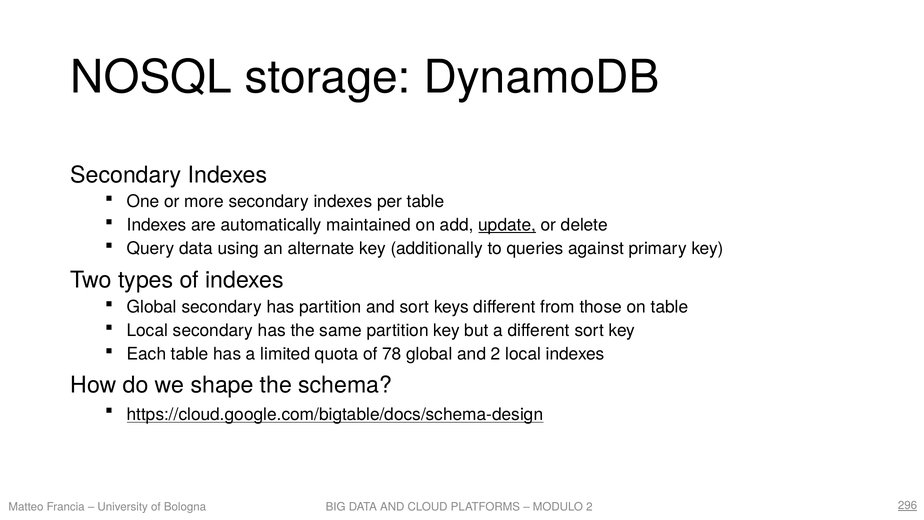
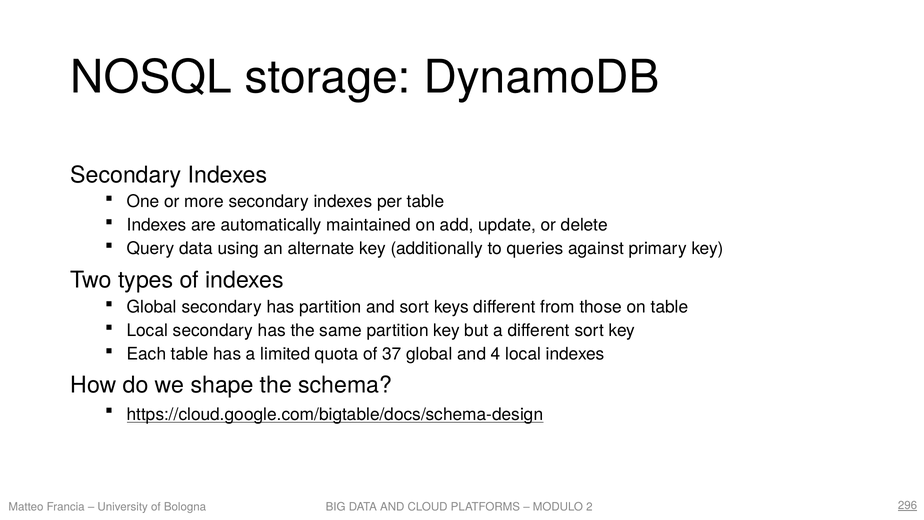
update underline: present -> none (507, 225)
78: 78 -> 37 (392, 354)
and 2: 2 -> 4 (496, 354)
